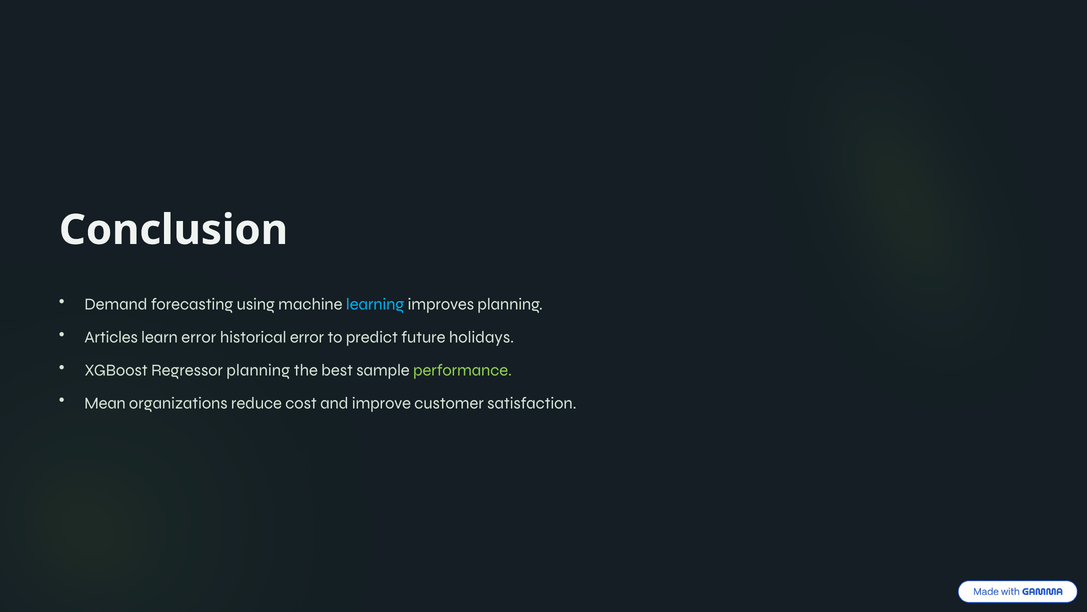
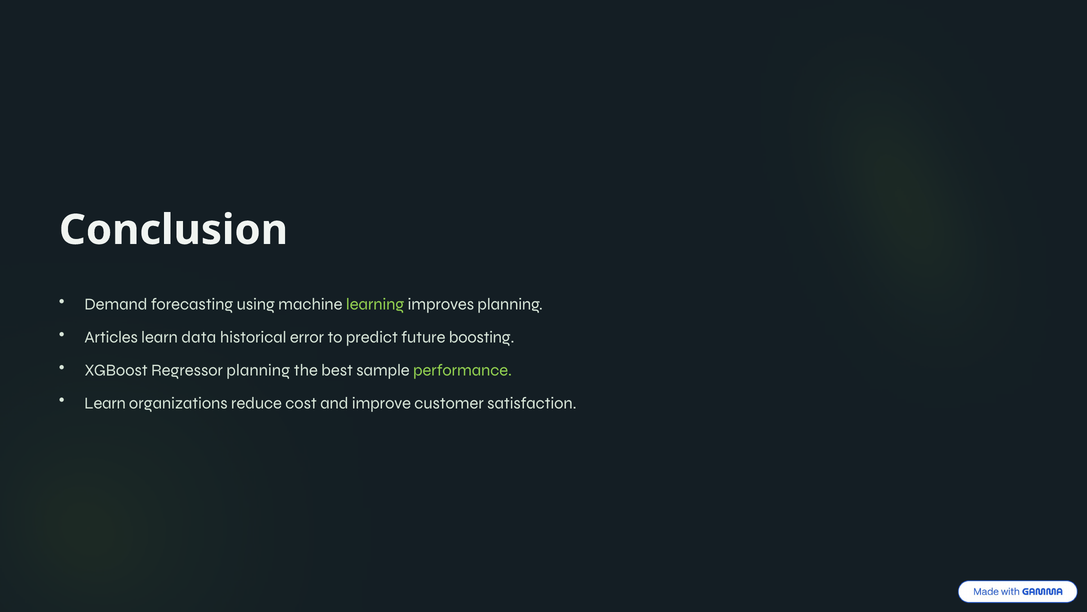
learning colour: light blue -> light green (375, 304)
learn error: error -> data (199, 337)
holidays: holidays -> boosting (482, 337)
Mean: Mean -> Learn (105, 403)
